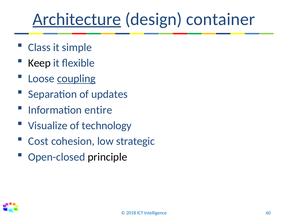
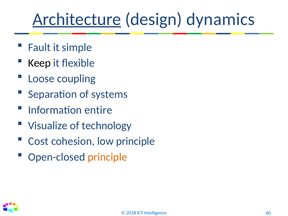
container: container -> dynamics (220, 19)
Class: Class -> Fault (39, 47)
coupling underline: present -> none (76, 79)
updates: updates -> systems (109, 94)
low strategic: strategic -> principle (135, 141)
principle colour: black -> orange (107, 157)
